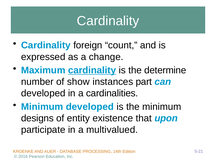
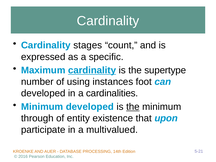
foreign: foreign -> stages (88, 45)
change: change -> specific (106, 57)
determine: determine -> supertype (165, 70)
show: show -> using (78, 82)
part: part -> foot (144, 82)
the underline: none -> present (133, 107)
designs: designs -> through (37, 118)
